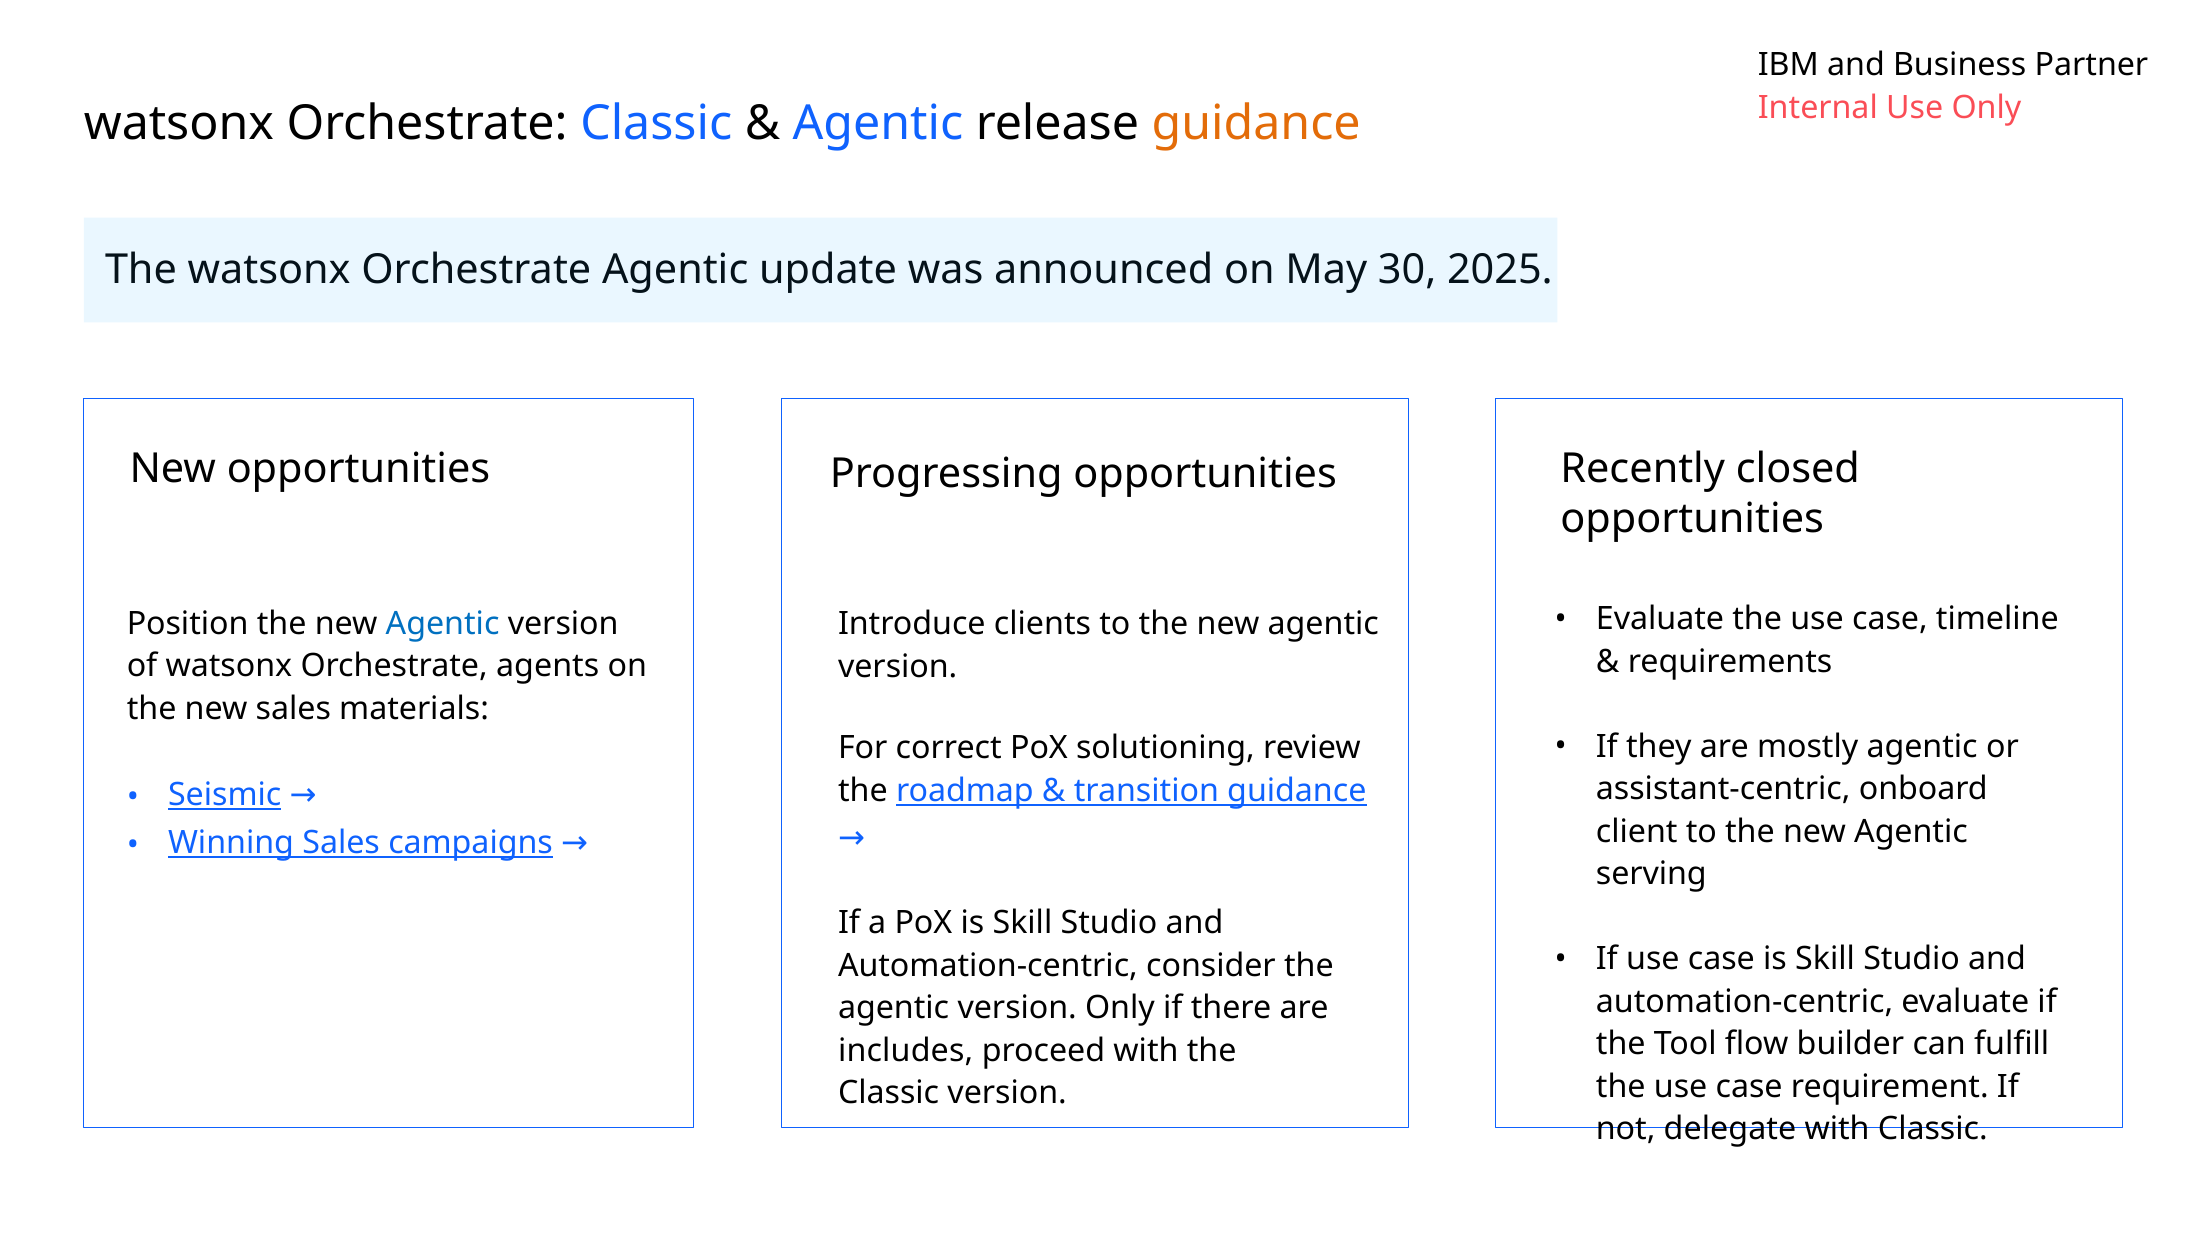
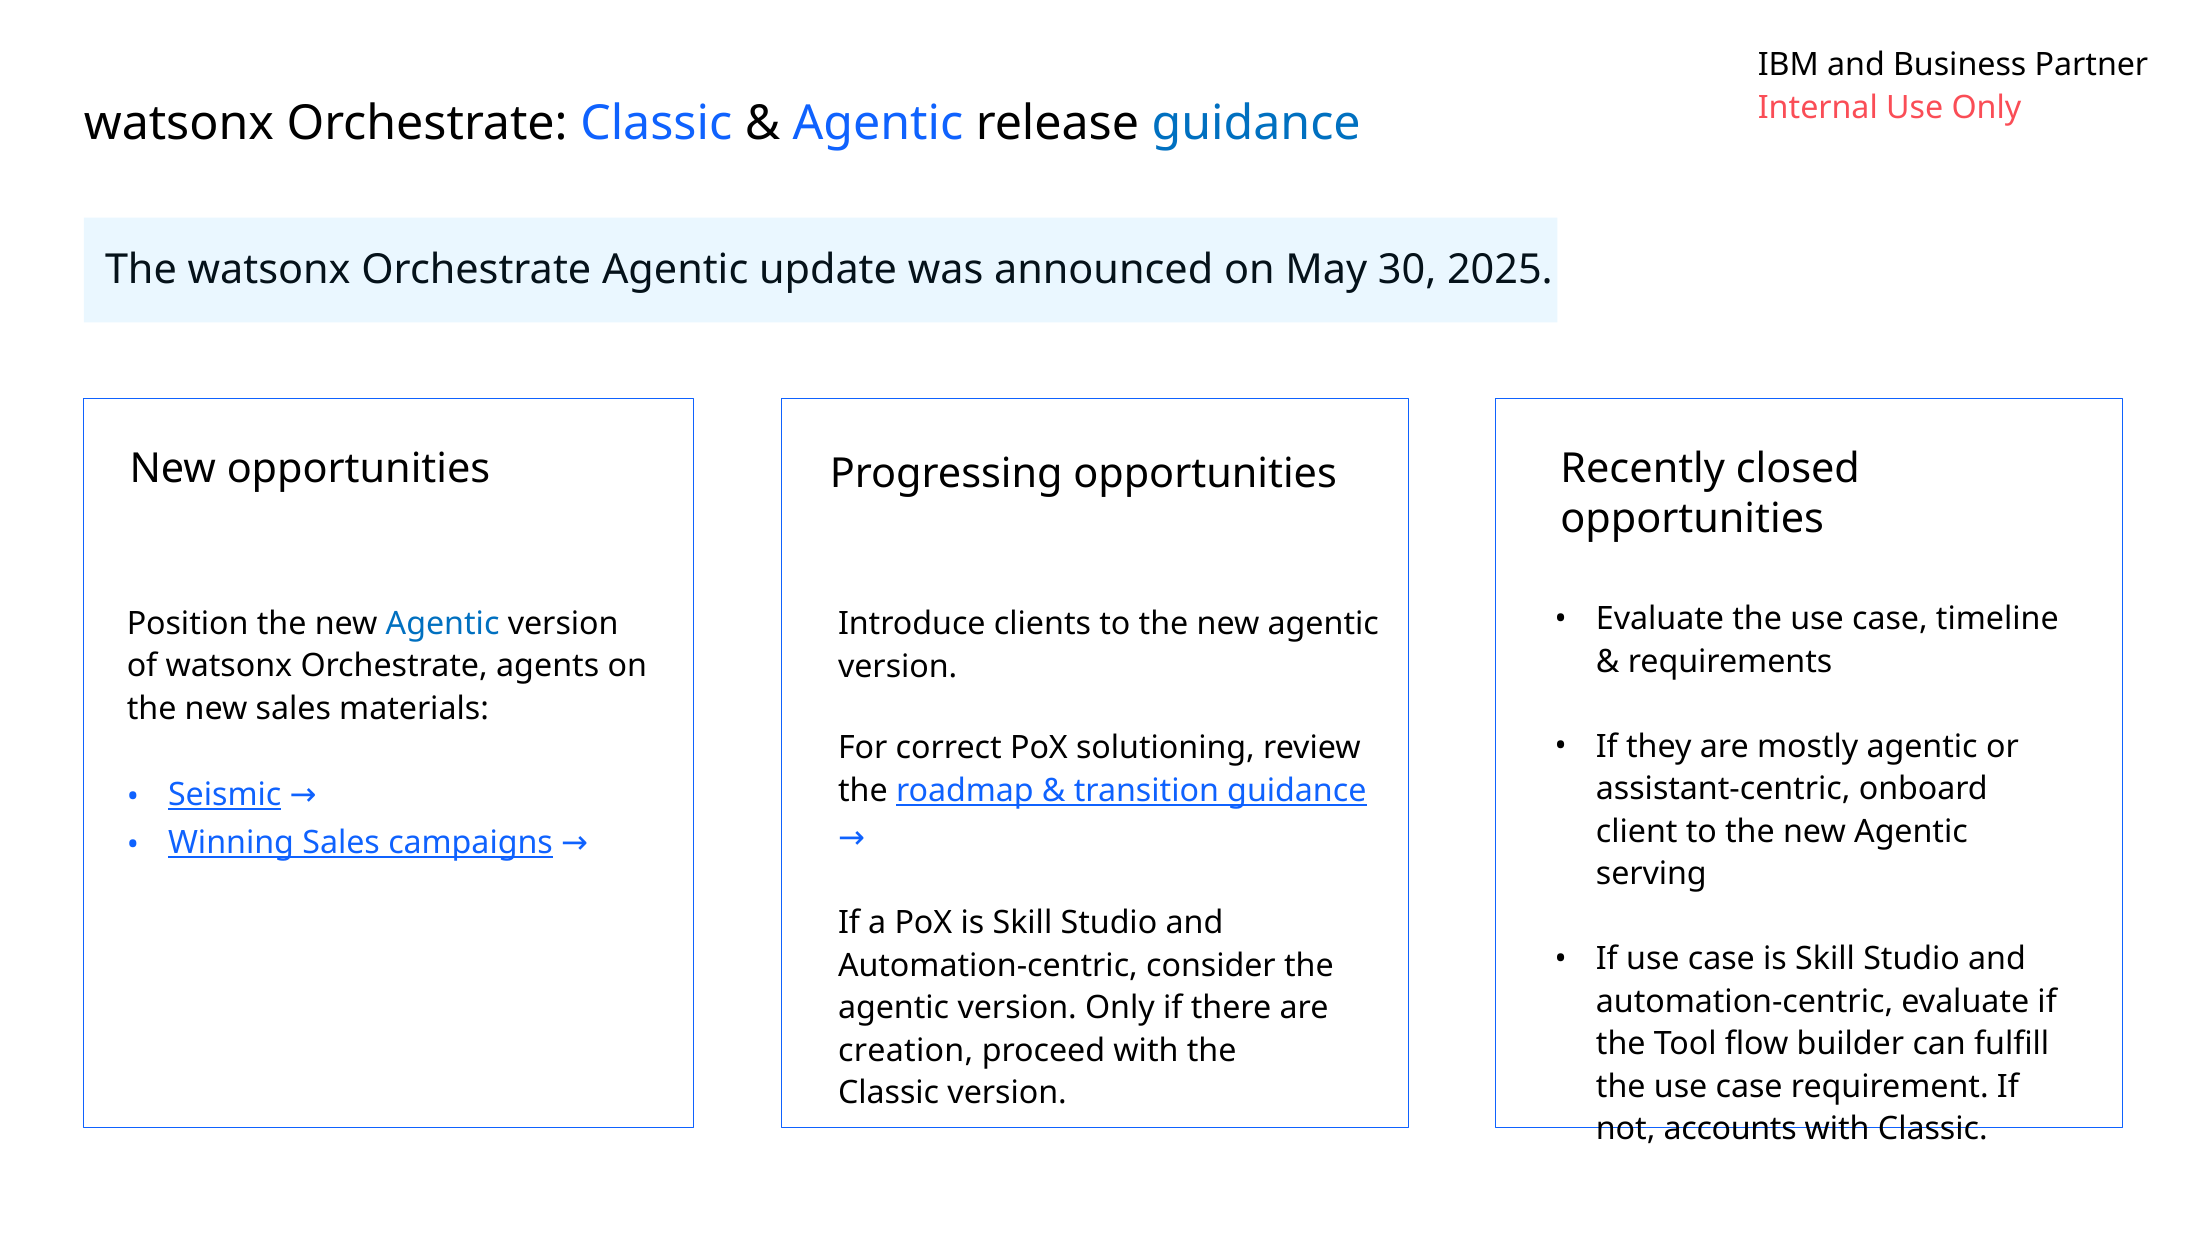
guidance colour: orange -> blue (1256, 123)
includes: includes -> creation (906, 1051)
delegate: delegate -> accounts (1730, 1129)
